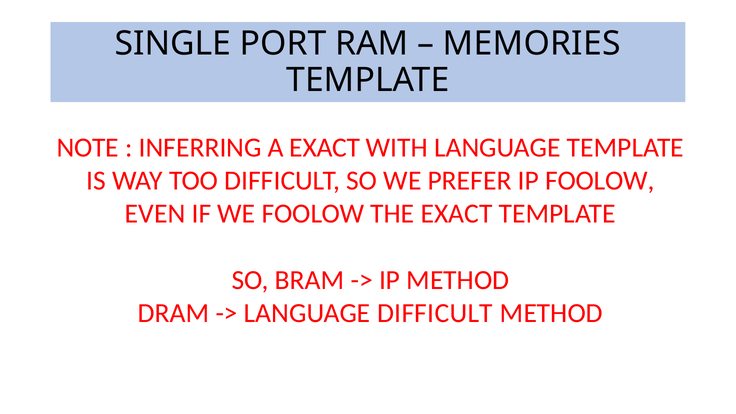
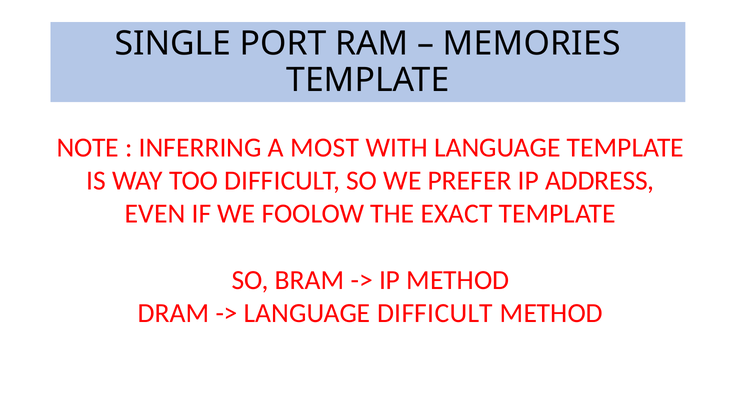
A EXACT: EXACT -> MOST (325, 147)
IP FOOLOW: FOOLOW -> ADDRESS (600, 181)
